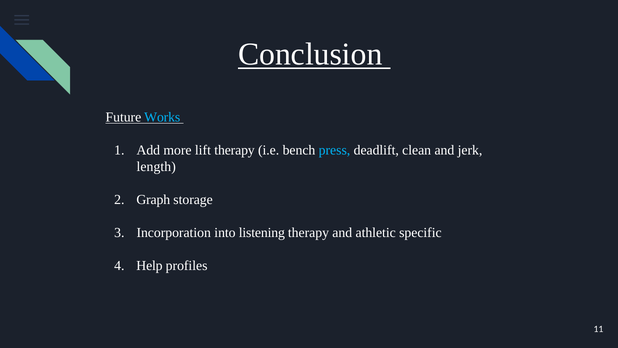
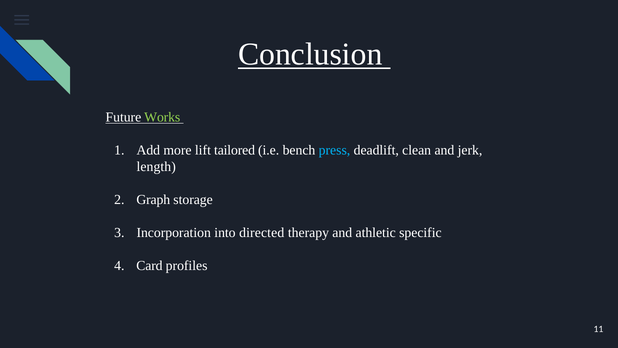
Works colour: light blue -> light green (162, 117)
lift therapy: therapy -> tailored (235, 150)
listening: listening -> directed (262, 232)
Help: Help -> Card (149, 265)
